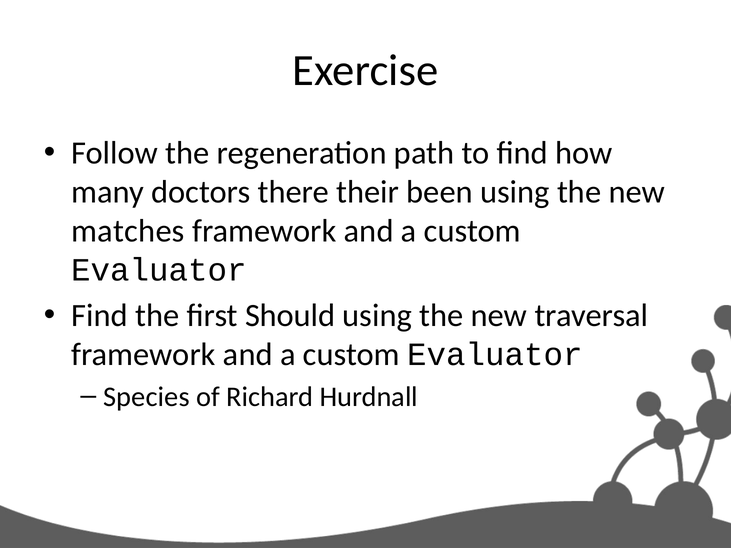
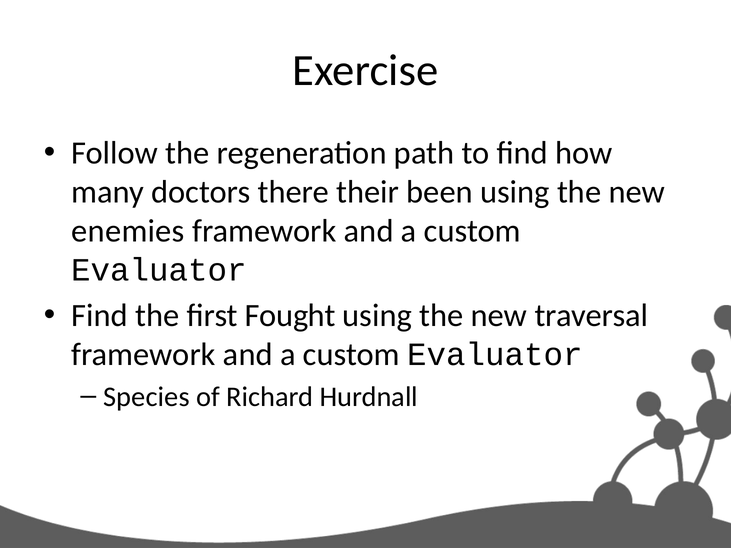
matches: matches -> enemies (128, 231)
Should: Should -> Fought (290, 316)
